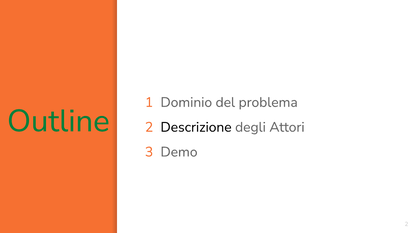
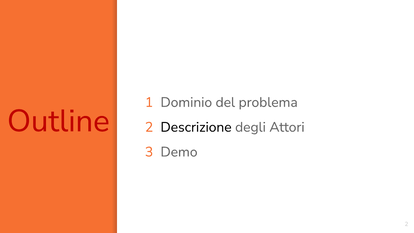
Outline colour: green -> red (58, 121)
